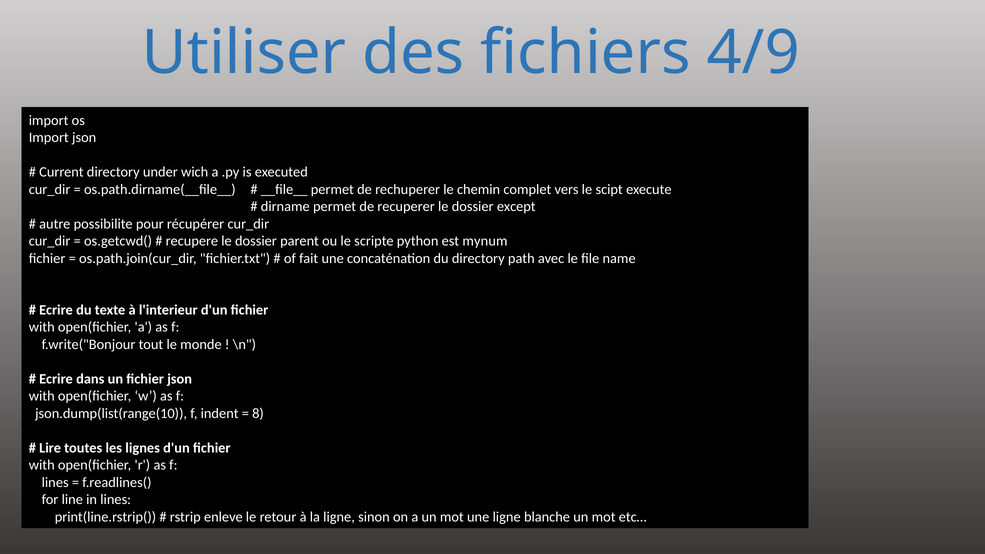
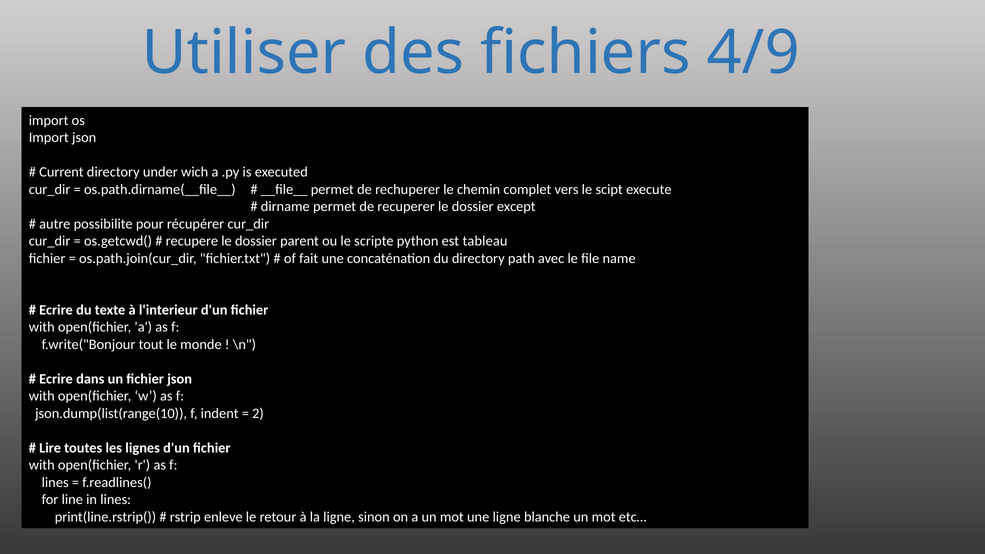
mynum: mynum -> tableau (485, 241)
8: 8 -> 2 (258, 414)
